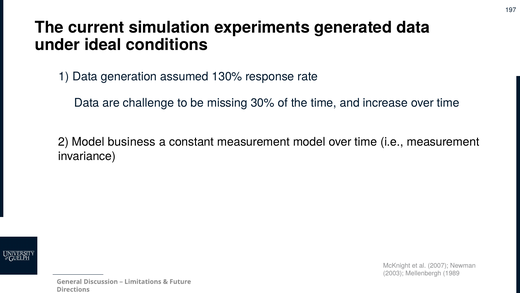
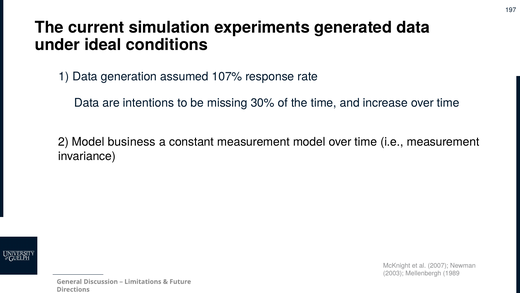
130%: 130% -> 107% (227, 77)
challenge: challenge -> intentions (149, 103)
